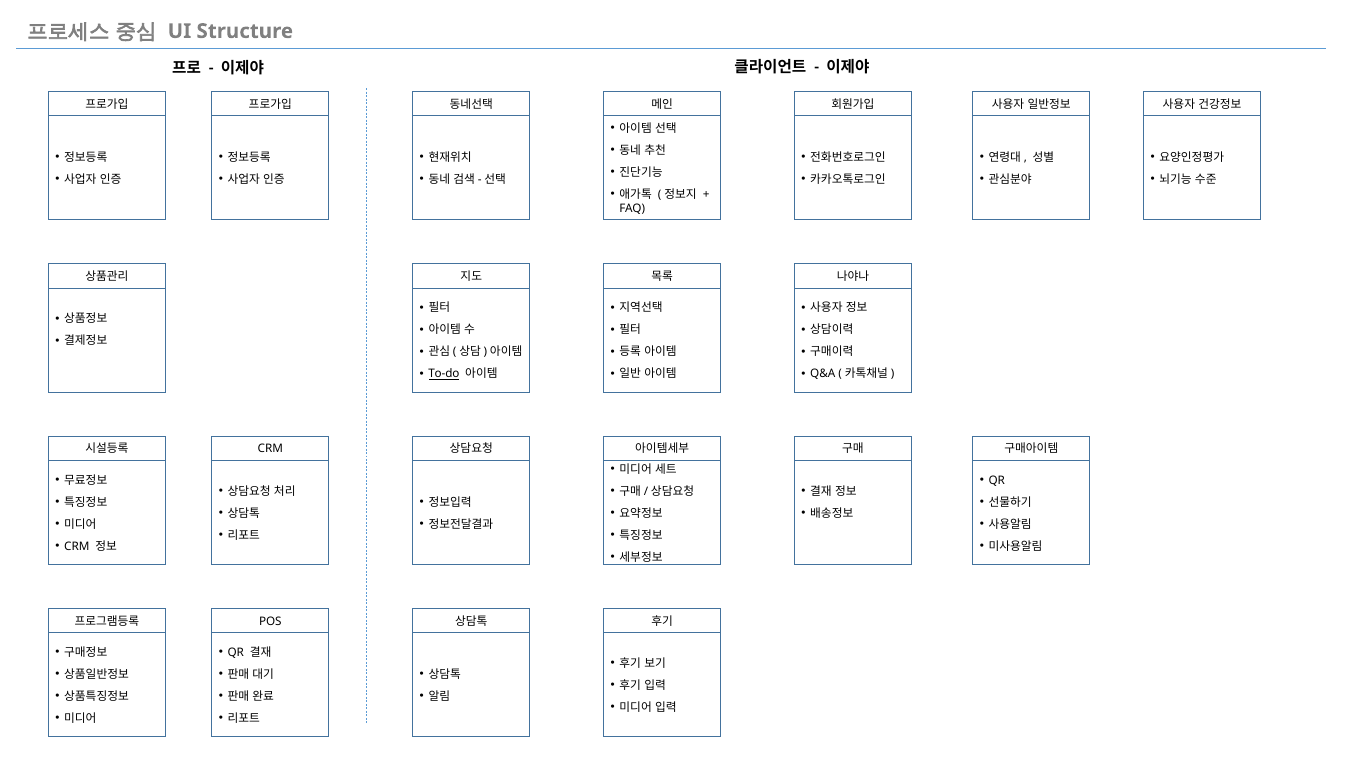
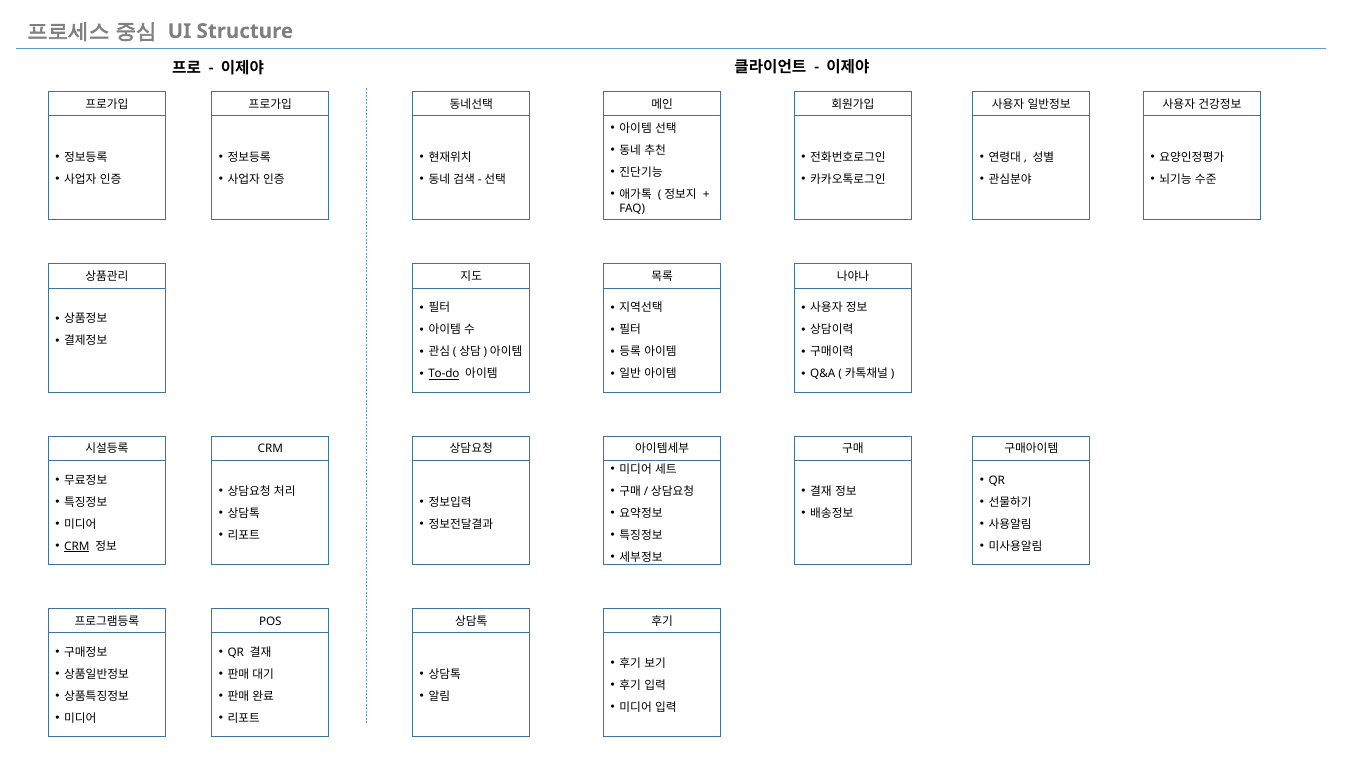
CRM underline: none -> present (77, 546)
